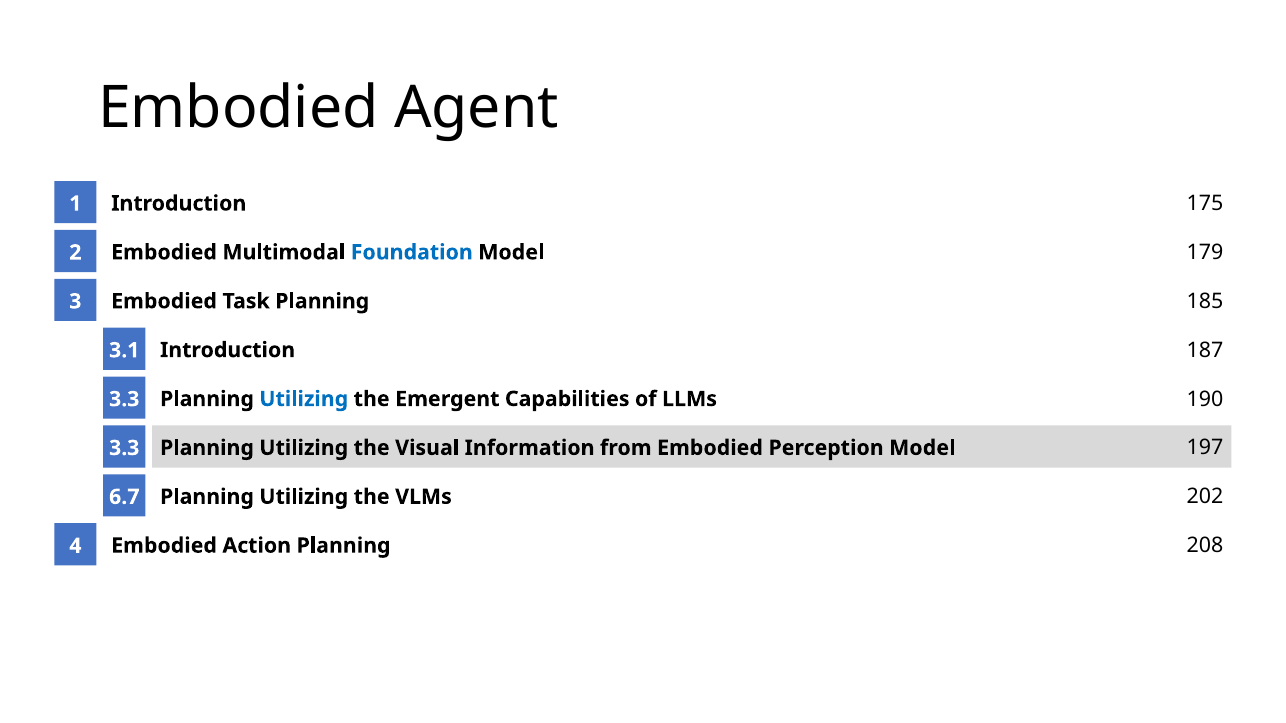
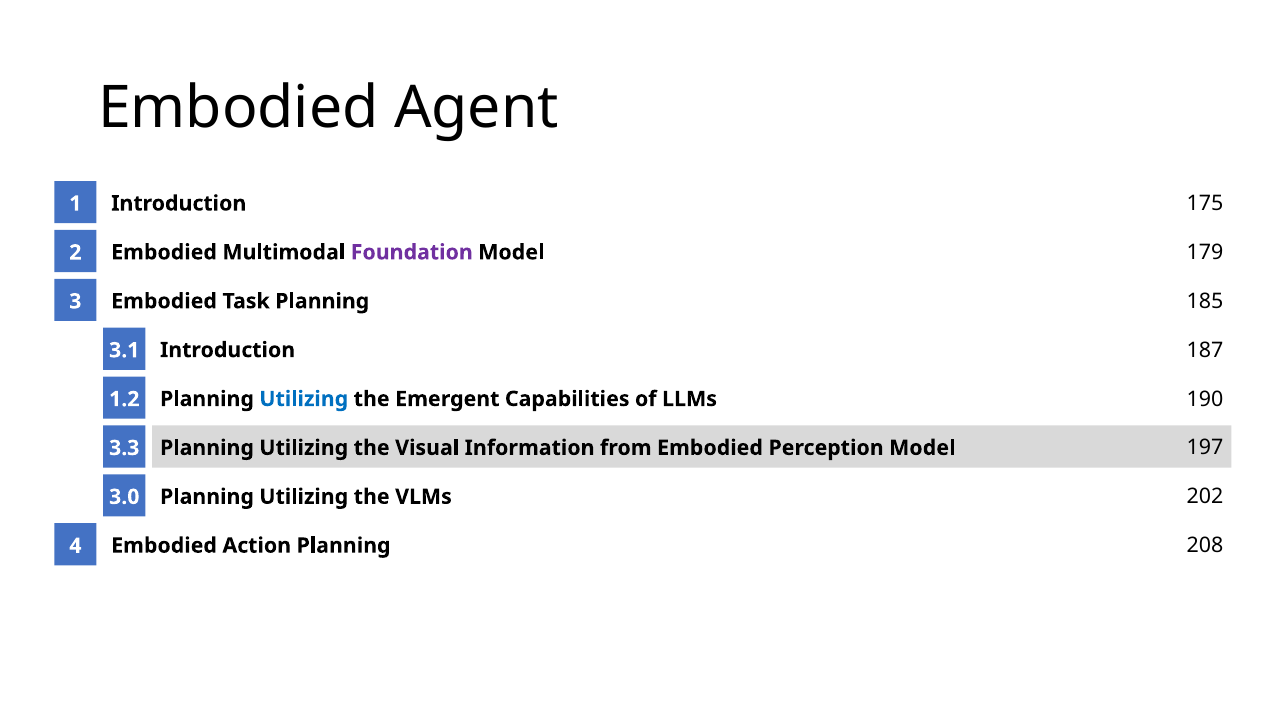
Foundation colour: blue -> purple (412, 252)
3.3: 3.3 -> 1.2 (124, 399)
6.7: 6.7 -> 3.0 (124, 497)
